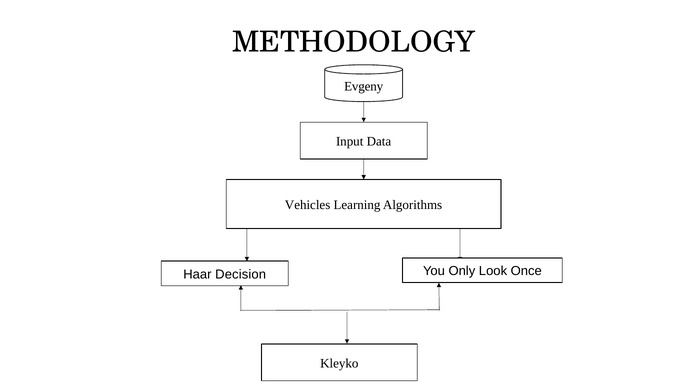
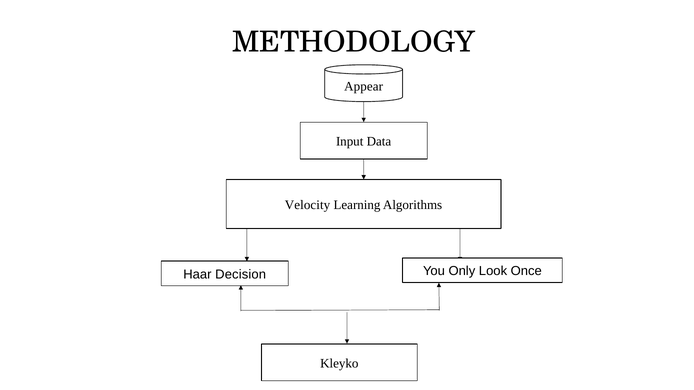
Evgeny: Evgeny -> Appear (364, 86)
Vehicles: Vehicles -> Velocity (308, 205)
